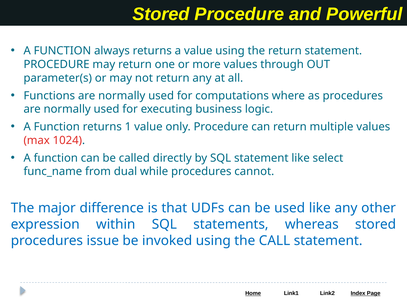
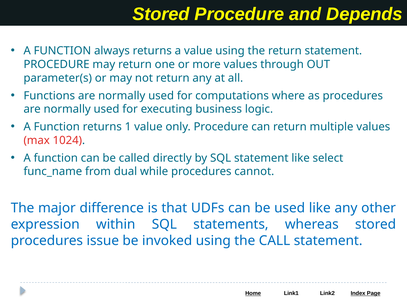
Powerful: Powerful -> Depends (364, 14)
